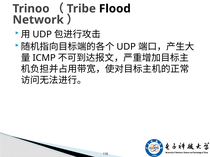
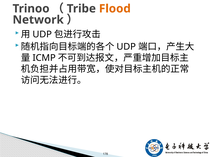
Flood colour: black -> orange (115, 9)
